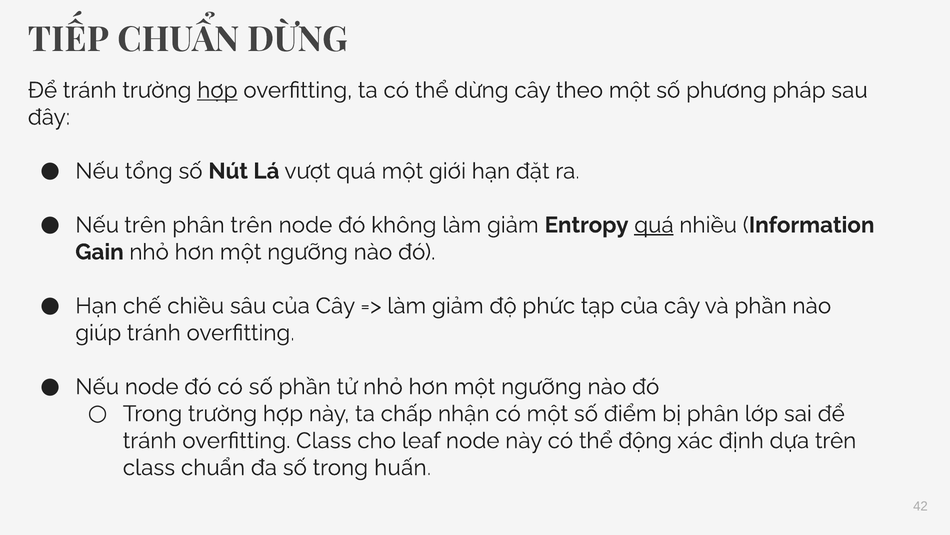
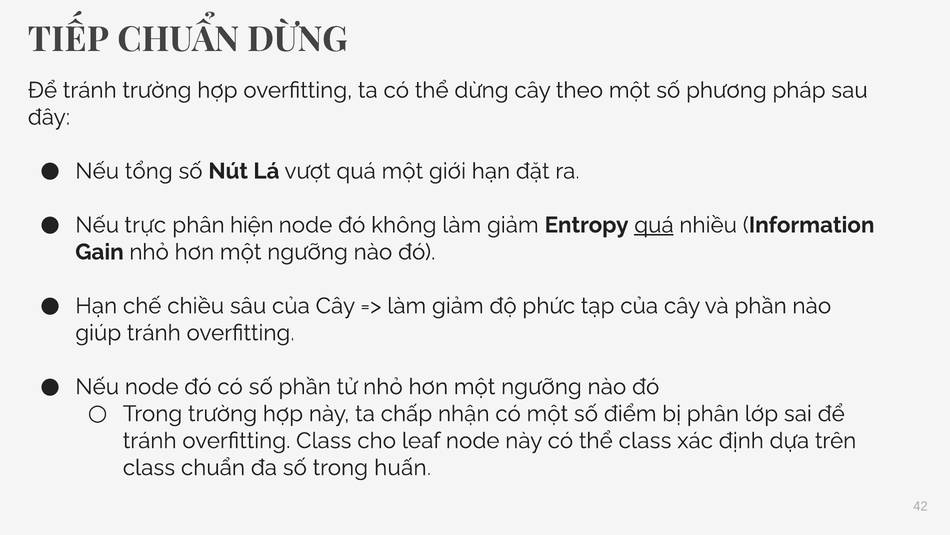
hợp underline: present -> none (217, 90)
Nếu trên: trên -> trực (145, 225)
phân trên: trên -> hiện (252, 225)
thể động: động -> class (645, 440)
